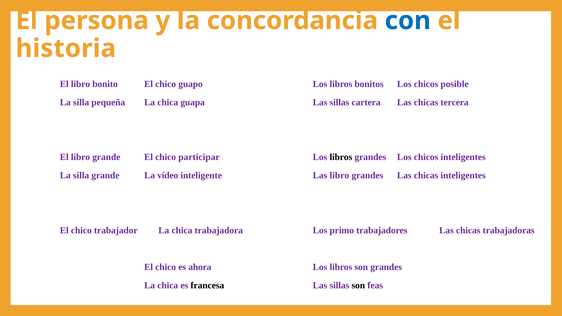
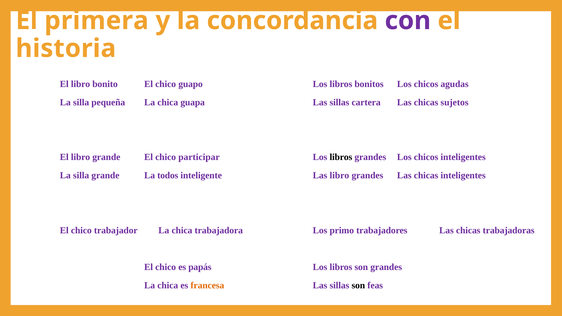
persona: persona -> primera (97, 21)
con colour: blue -> purple (408, 21)
posible: posible -> agudas (455, 84)
tercera: tercera -> sujetos (455, 102)
vídeo: vídeo -> todos (168, 176)
ahora: ahora -> papás (200, 267)
francesa colour: black -> orange (207, 285)
